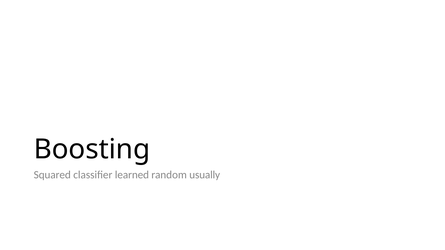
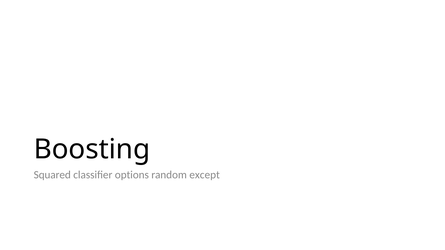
learned: learned -> options (132, 175)
usually: usually -> except (205, 175)
